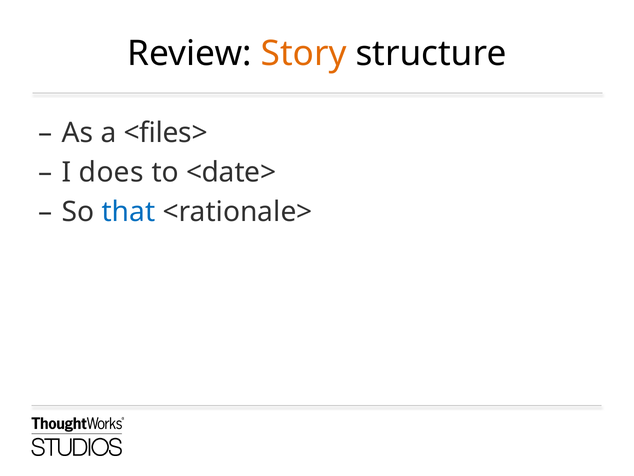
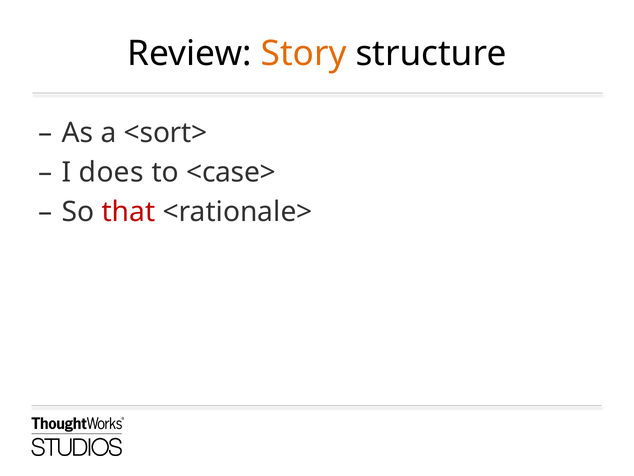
<files>: <files> -> <sort> (166, 133)
<date>: <date> -> <case> (231, 172)
that colour: blue -> red (128, 212)
